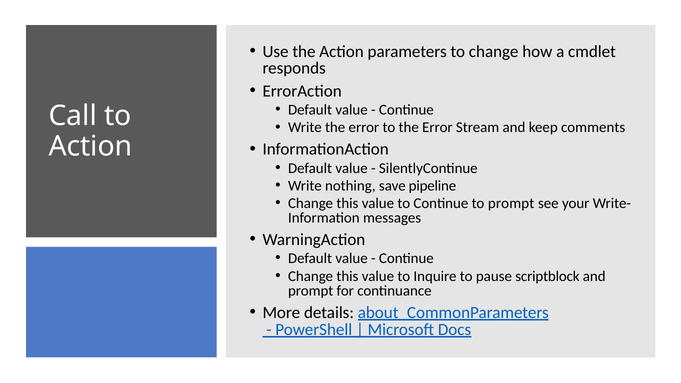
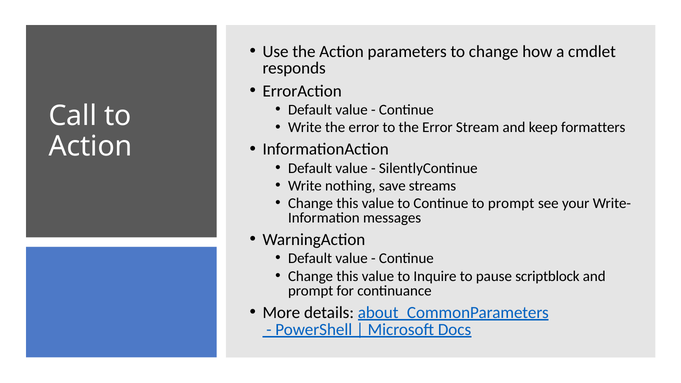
comments: comments -> formatters (593, 128)
pipeline: pipeline -> streams (432, 186)
